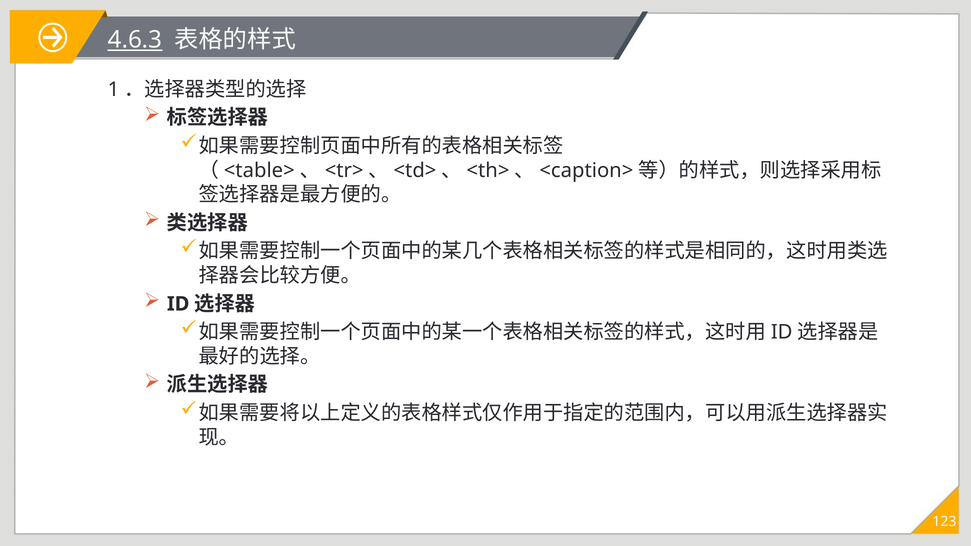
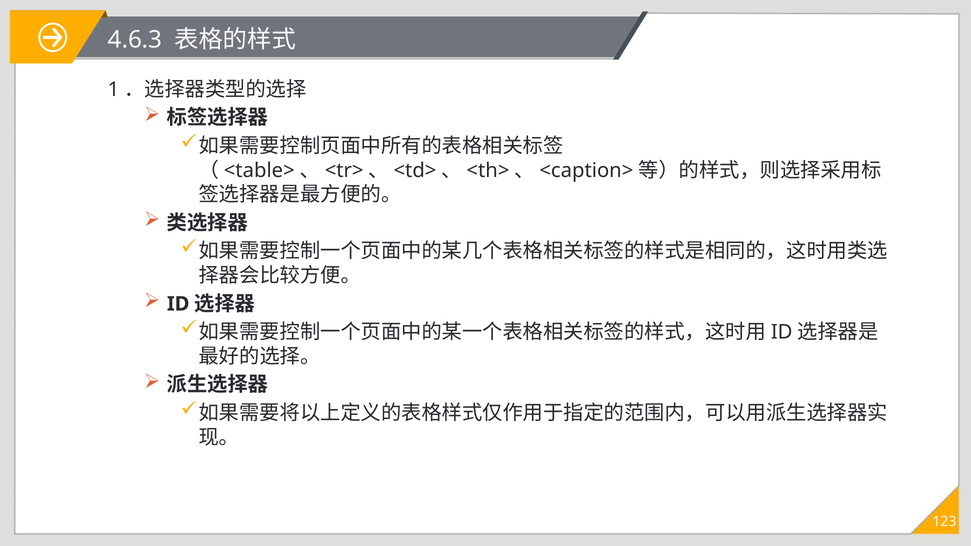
4.6.3 underline: present -> none (135, 40)
